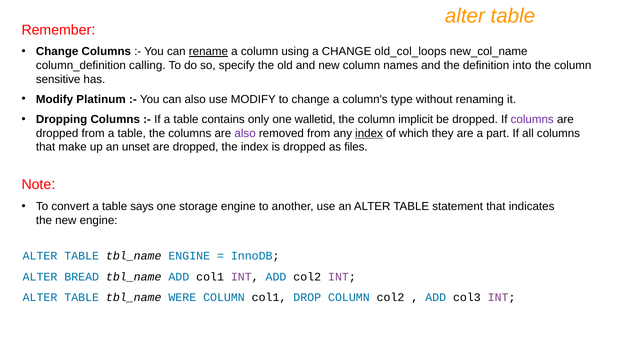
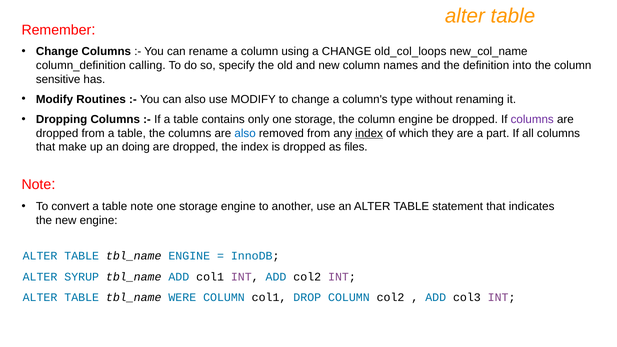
rename underline: present -> none (208, 52)
Platinum: Platinum -> Routines (101, 99)
only one walletid: walletid -> storage (315, 119)
column implicit: implicit -> engine (416, 119)
also colour: purple -> blue (245, 133)
unset: unset -> doing (136, 147)
table says: says -> note (142, 206)
BREAD: BREAD -> SYRUP (82, 277)
